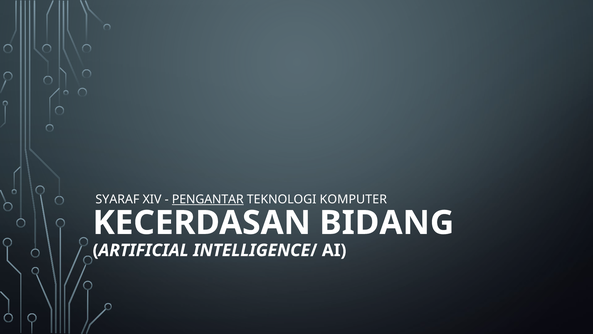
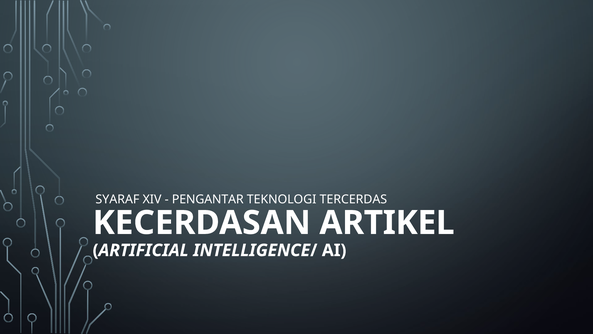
PENGANTAR underline: present -> none (208, 199)
KOMPUTER: KOMPUTER -> TERCERDAS (353, 199)
BIDANG: BIDANG -> ARTIKEL (387, 223)
